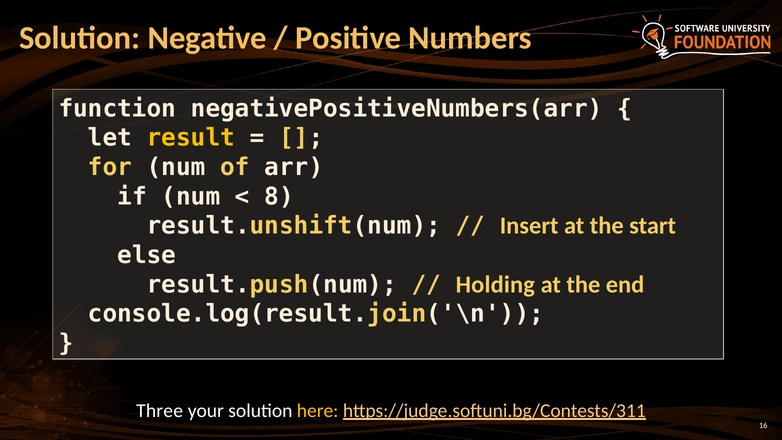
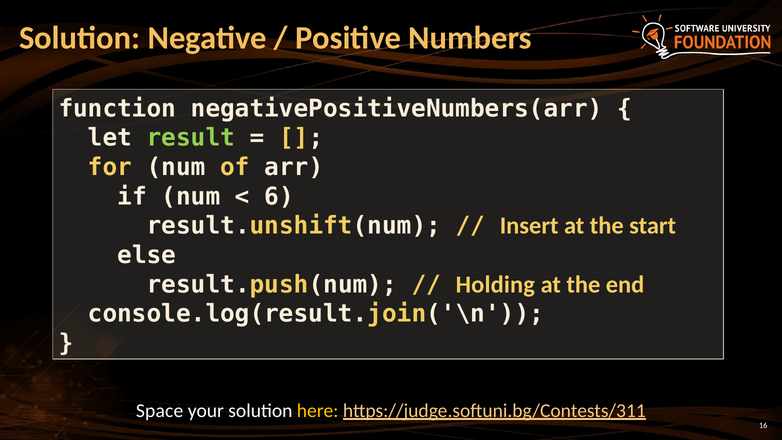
result colour: yellow -> light green (191, 138)
8: 8 -> 6 (279, 197)
Three: Three -> Space (160, 411)
